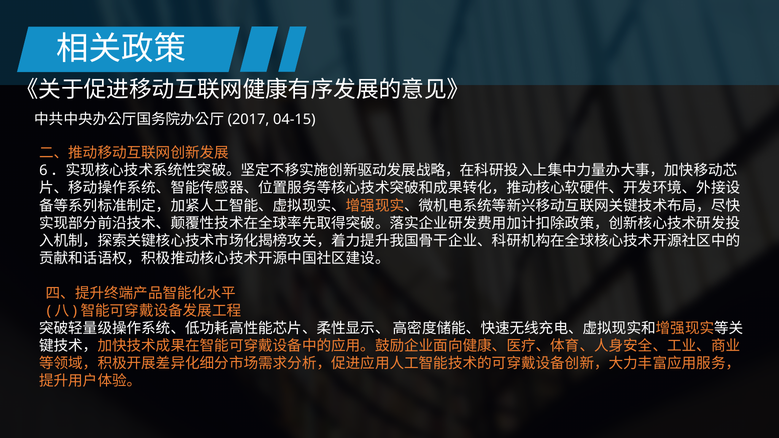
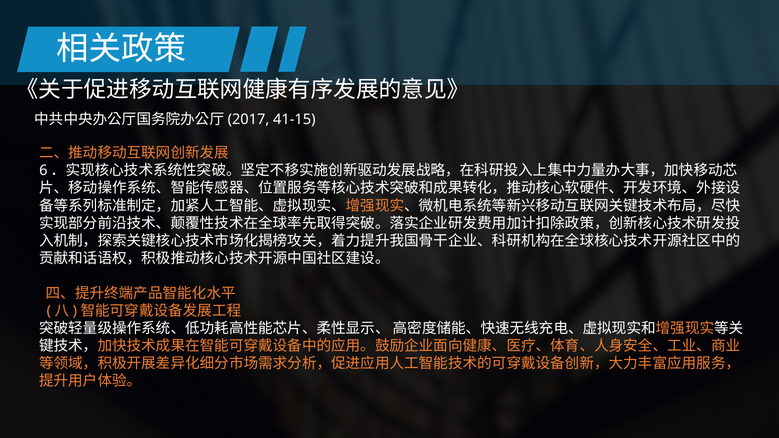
04-15: 04-15 -> 41-15 (294, 120)
